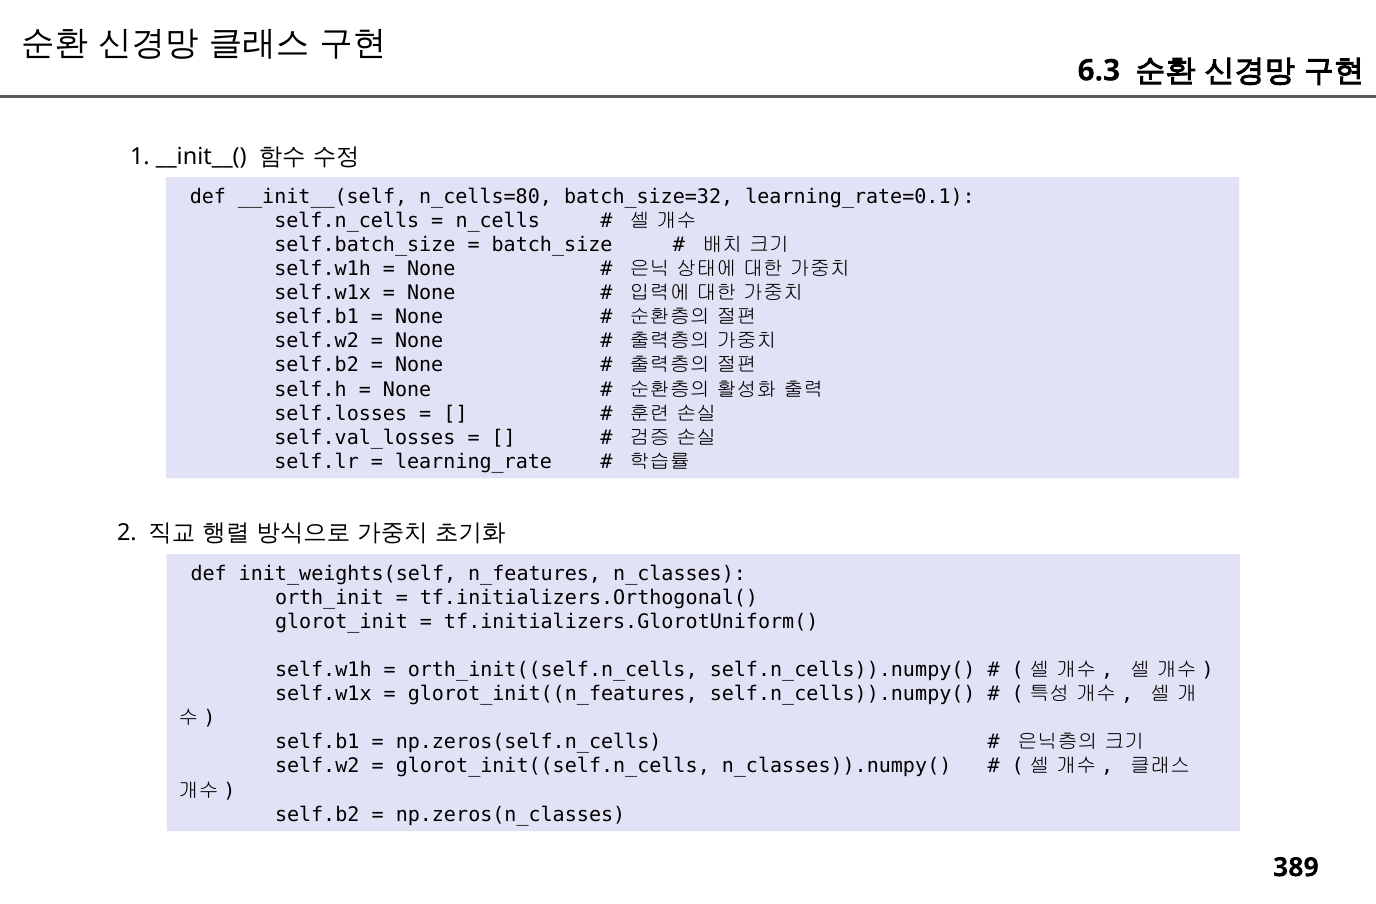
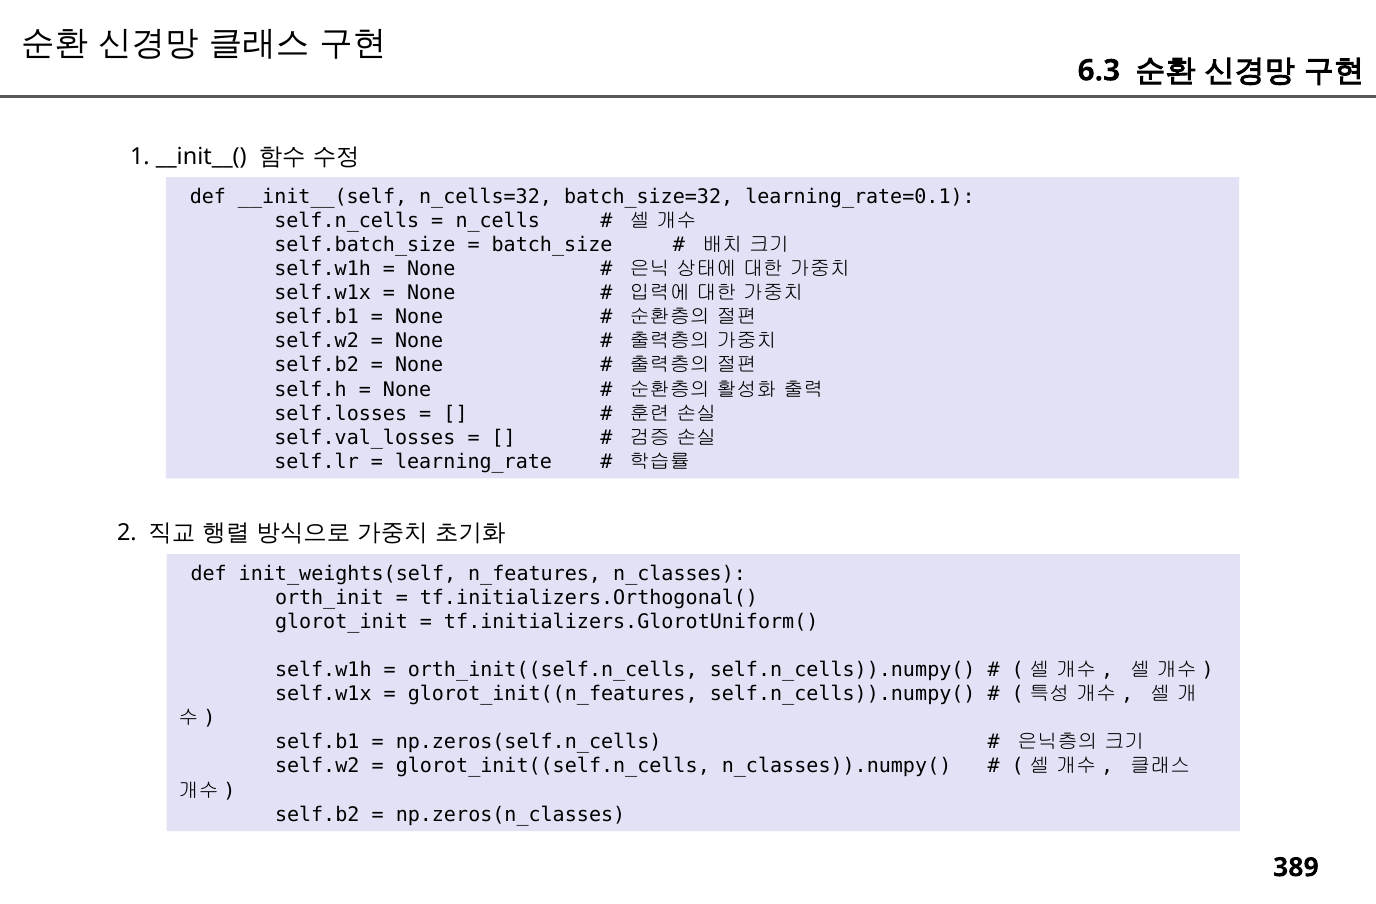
n_cells=80: n_cells=80 -> n_cells=32 (486, 197)
